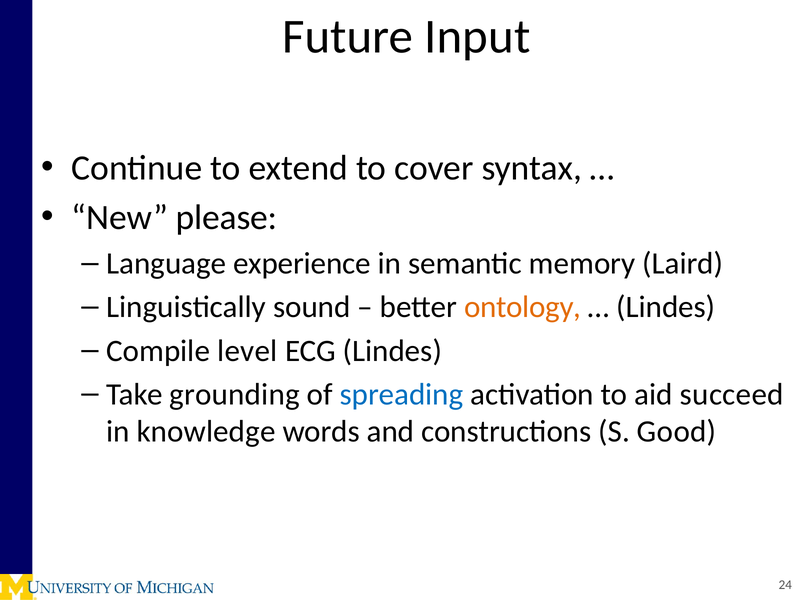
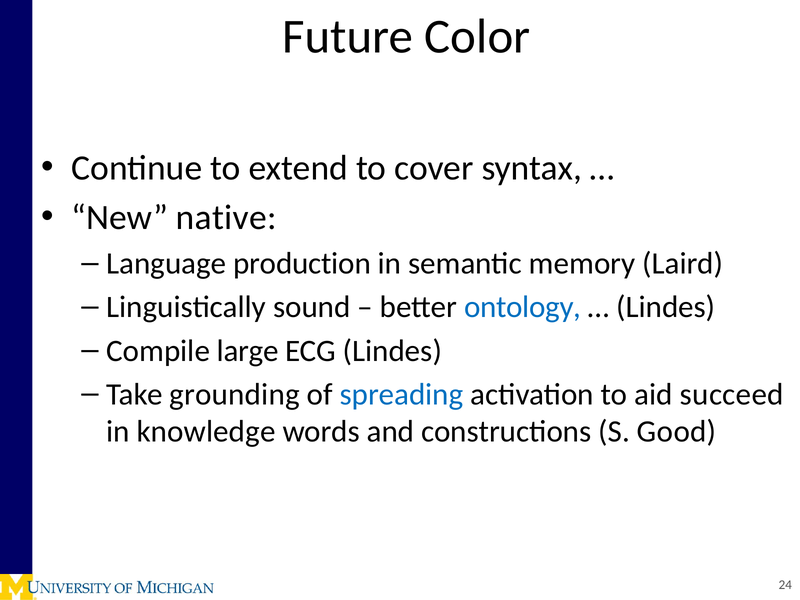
Input: Input -> Color (477, 37)
please: please -> native (226, 218)
experience: experience -> production (302, 264)
ontology colour: orange -> blue (523, 307)
level: level -> large (248, 351)
